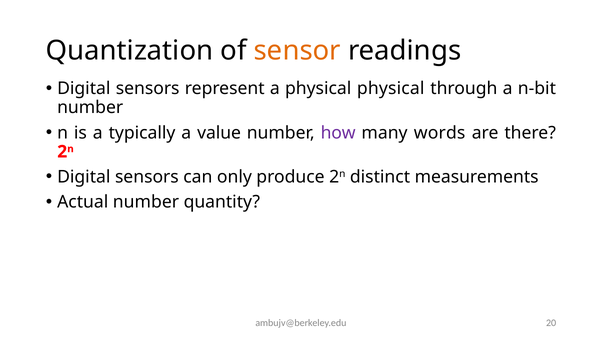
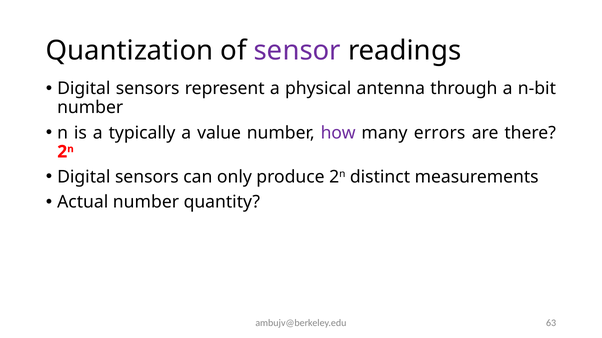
sensor colour: orange -> purple (297, 51)
physical physical: physical -> antenna (391, 89)
words: words -> errors (440, 133)
20: 20 -> 63 (551, 323)
